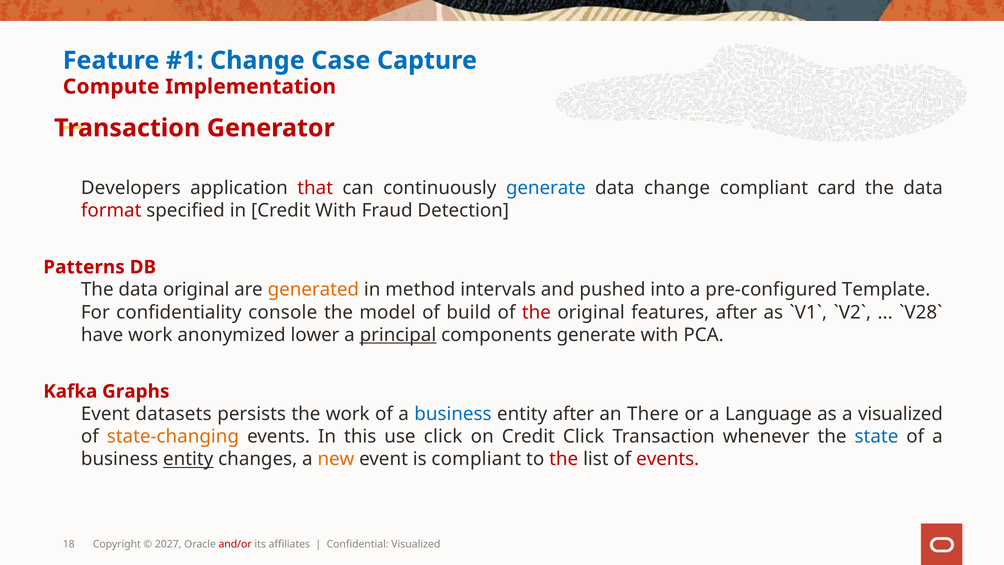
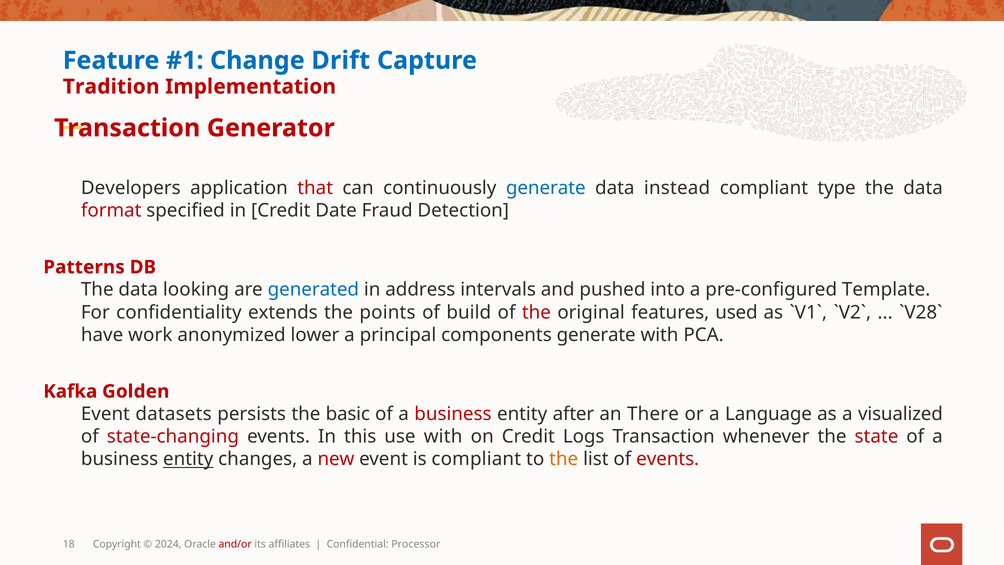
Case: Case -> Drift (341, 60)
Compute: Compute -> Tradition (111, 87)
data change: change -> instead (677, 188)
card: card -> type (837, 188)
Credit With: With -> Date (336, 211)
data original: original -> looking (196, 290)
generated colour: orange -> blue (313, 290)
method: method -> address (420, 290)
console: console -> extends (283, 312)
model: model -> points (388, 312)
features after: after -> used (736, 312)
principal underline: present -> none (398, 335)
Graphs: Graphs -> Golden (136, 391)
the work: work -> basic (348, 414)
business colour: blue -> red (453, 414)
state-changing colour: orange -> red (173, 436)
use click: click -> with (443, 436)
Credit Click: Click -> Logs (584, 436)
state colour: blue -> red (876, 436)
new colour: orange -> red (336, 459)
the colour: red -> orange (564, 459)
2027: 2027 -> 2024 (168, 544)
Confidential Visualized: Visualized -> Processor (416, 544)
